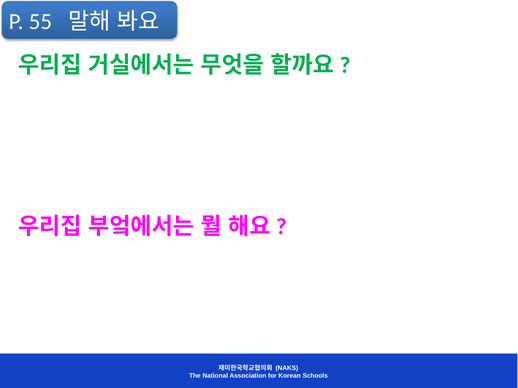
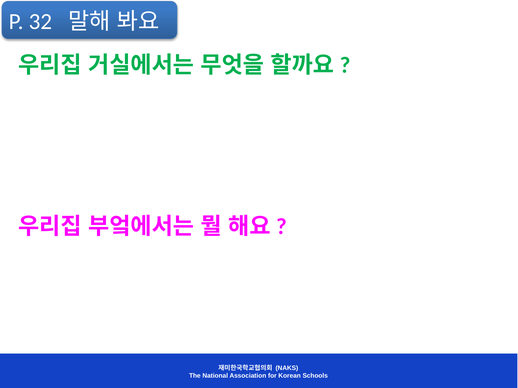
55: 55 -> 32 (40, 22)
